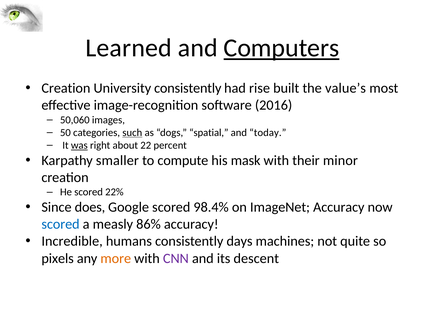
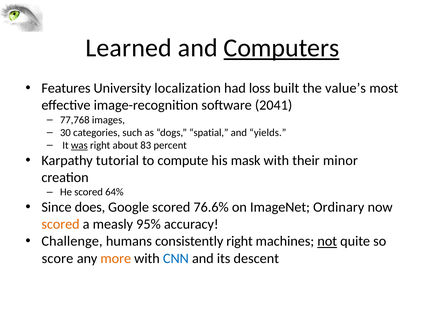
Creation: Creation -> Features (66, 88)
University consistently: consistently -> localization (188, 88)
rise: rise -> loss (260, 88)
2016: 2016 -> 2041 (274, 105)
50,060: 50,060 -> 77,768 (75, 120)
50: 50 -> 30 (65, 132)
such underline: present -> none (132, 132)
today: today -> yields (268, 132)
22: 22 -> 83 (146, 145)
smaller: smaller -> tutorial (117, 160)
22%: 22% -> 64% (114, 192)
98.4%: 98.4% -> 76.6% (211, 207)
ImageNet Accuracy: Accuracy -> Ordinary (339, 207)
scored colour: blue -> orange (61, 224)
86%: 86% -> 95% (148, 224)
Incredible: Incredible -> Challenge (72, 241)
consistently days: days -> right (240, 241)
not underline: none -> present (327, 241)
pixels: pixels -> score (57, 258)
CNN colour: purple -> blue (176, 258)
